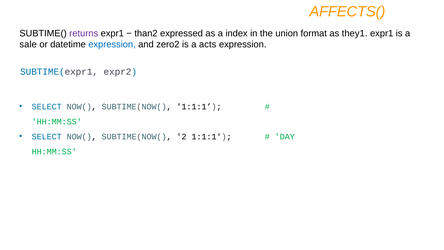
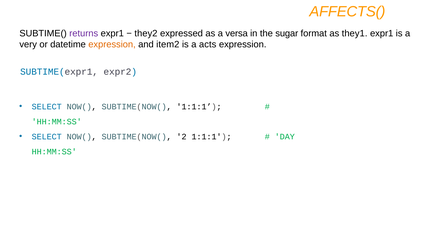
than2: than2 -> they2 (146, 33)
index: index -> versa (237, 33)
union: union -> sugar (287, 33)
sale: sale -> very (28, 44)
expression colour: blue -> orange (112, 44)
zero2: zero2 -> item2 (168, 44)
